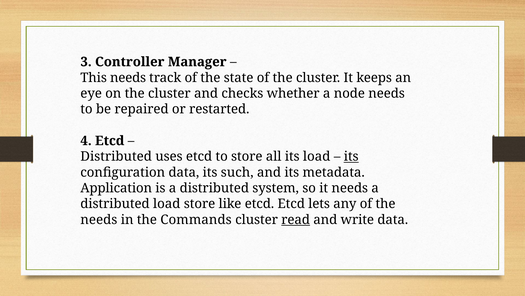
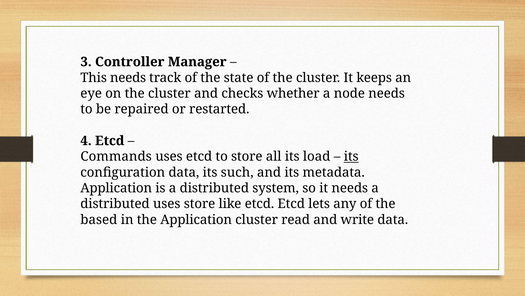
Distributed: Distributed -> Commands (116, 156)
distributed load: load -> uses (167, 203)
needs: needs -> based (99, 219)
the Commands: Commands -> Application (196, 219)
read underline: present -> none (296, 219)
